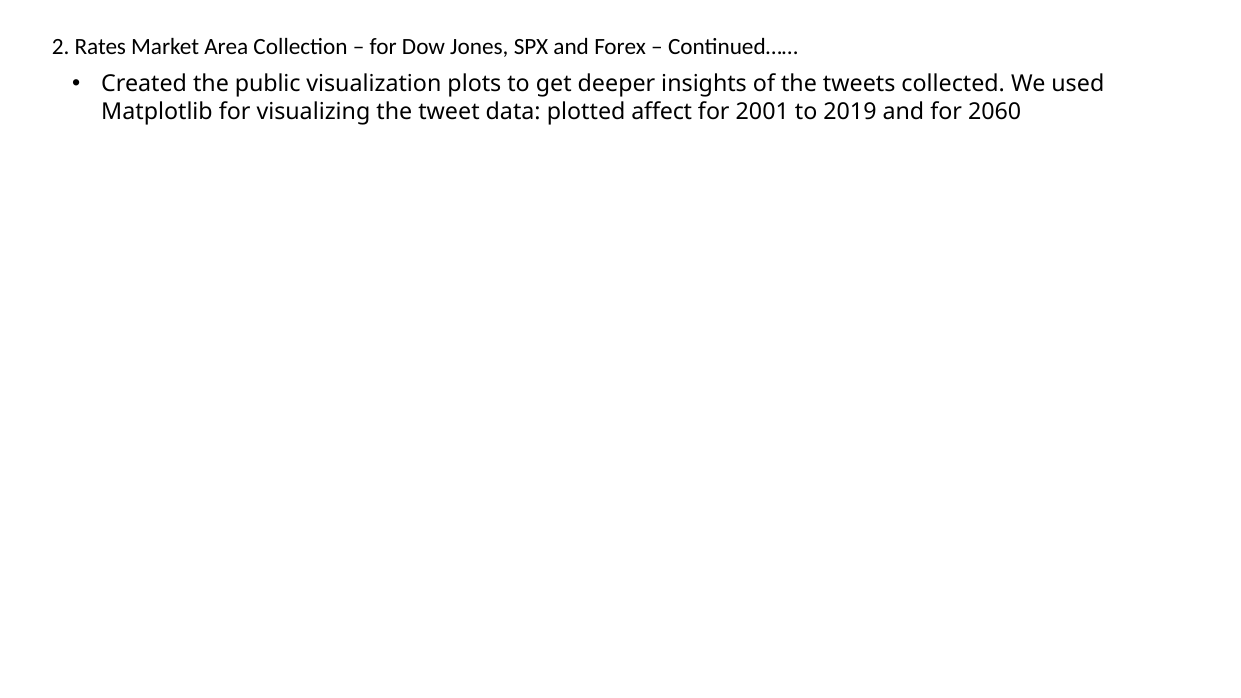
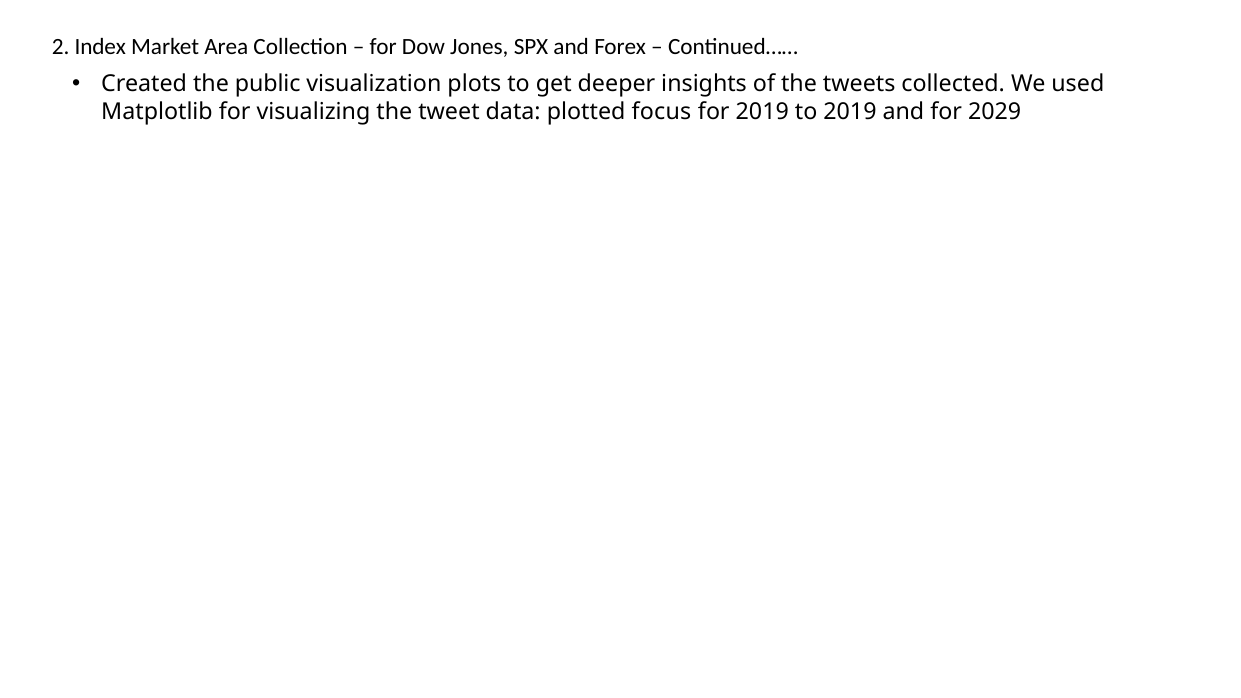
Rates: Rates -> Index (100, 47)
affect: affect -> focus (662, 112)
for 2001: 2001 -> 2019 (762, 112)
2060: 2060 -> 2029 (995, 112)
